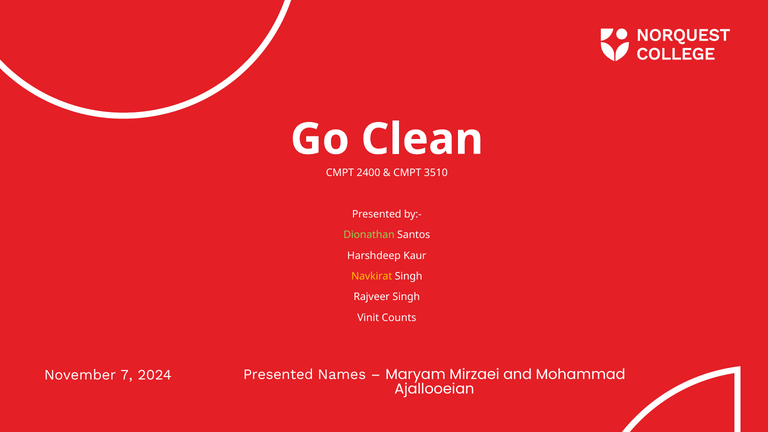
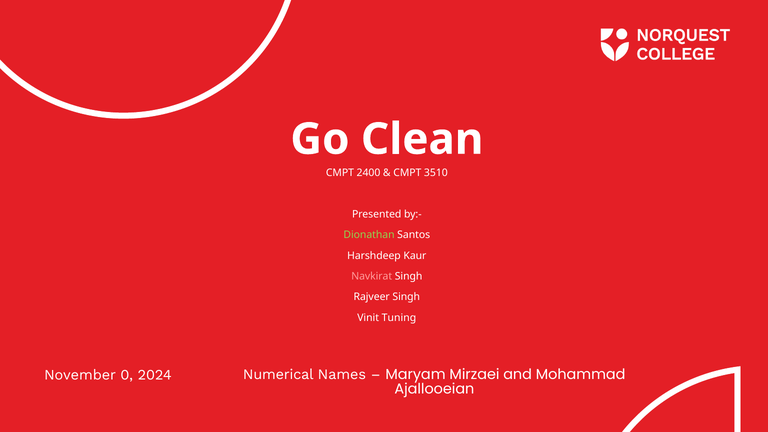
Navkirat colour: yellow -> pink (372, 276)
Counts: Counts -> Tuning (399, 318)
7: 7 -> 0 (127, 375)
2024 Presented: Presented -> Numerical (278, 374)
